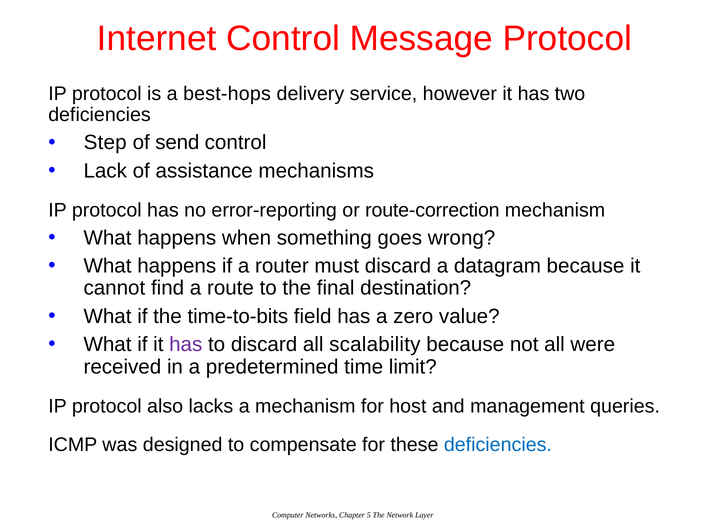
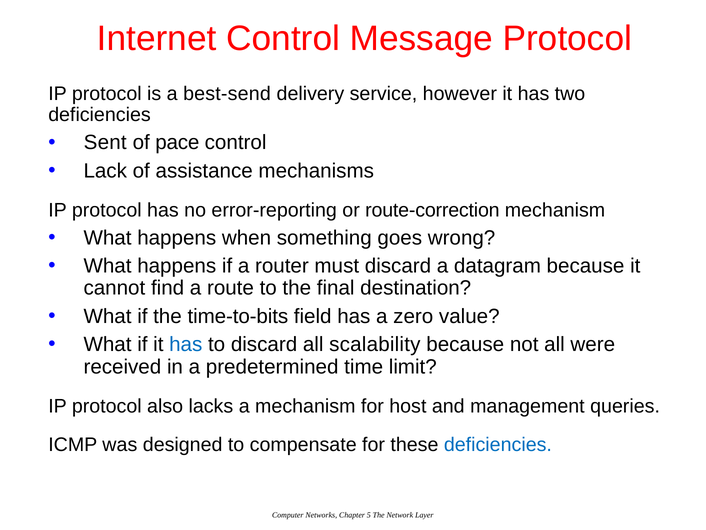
best-hops: best-hops -> best-send (227, 94)
Step: Step -> Sent (105, 142)
send: send -> pace (177, 142)
has colour: purple -> blue (186, 344)
